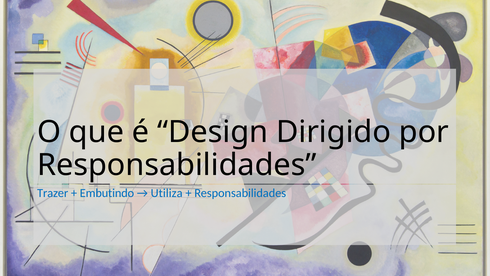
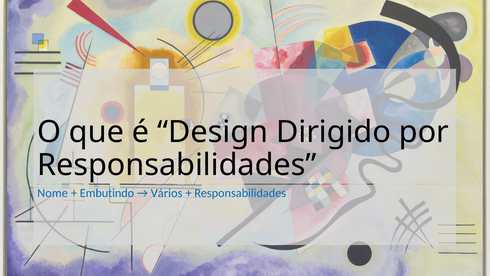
Trazer: Trazer -> Nome (53, 193)
Utiliza: Utiliza -> Vários (167, 193)
